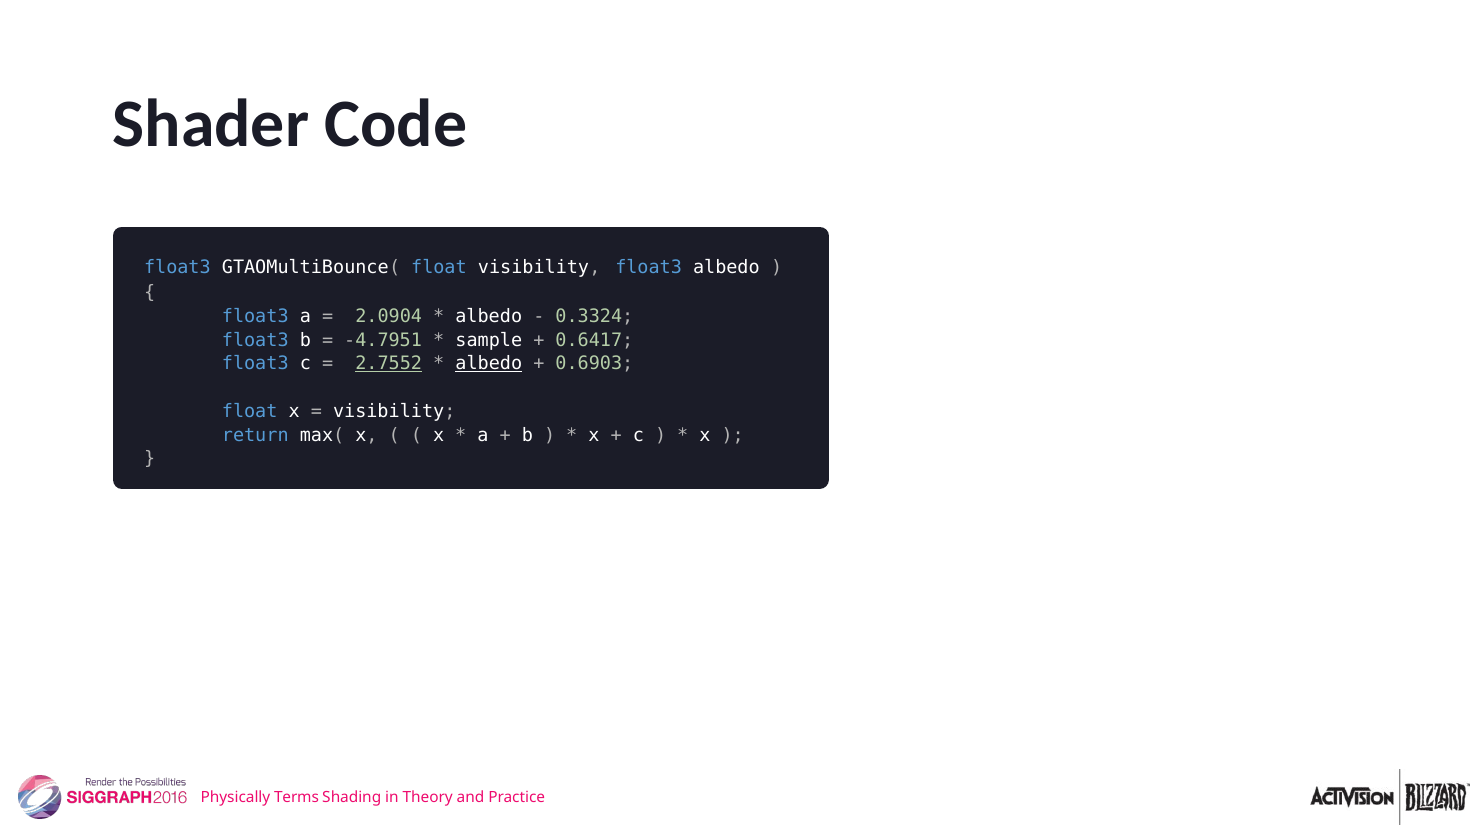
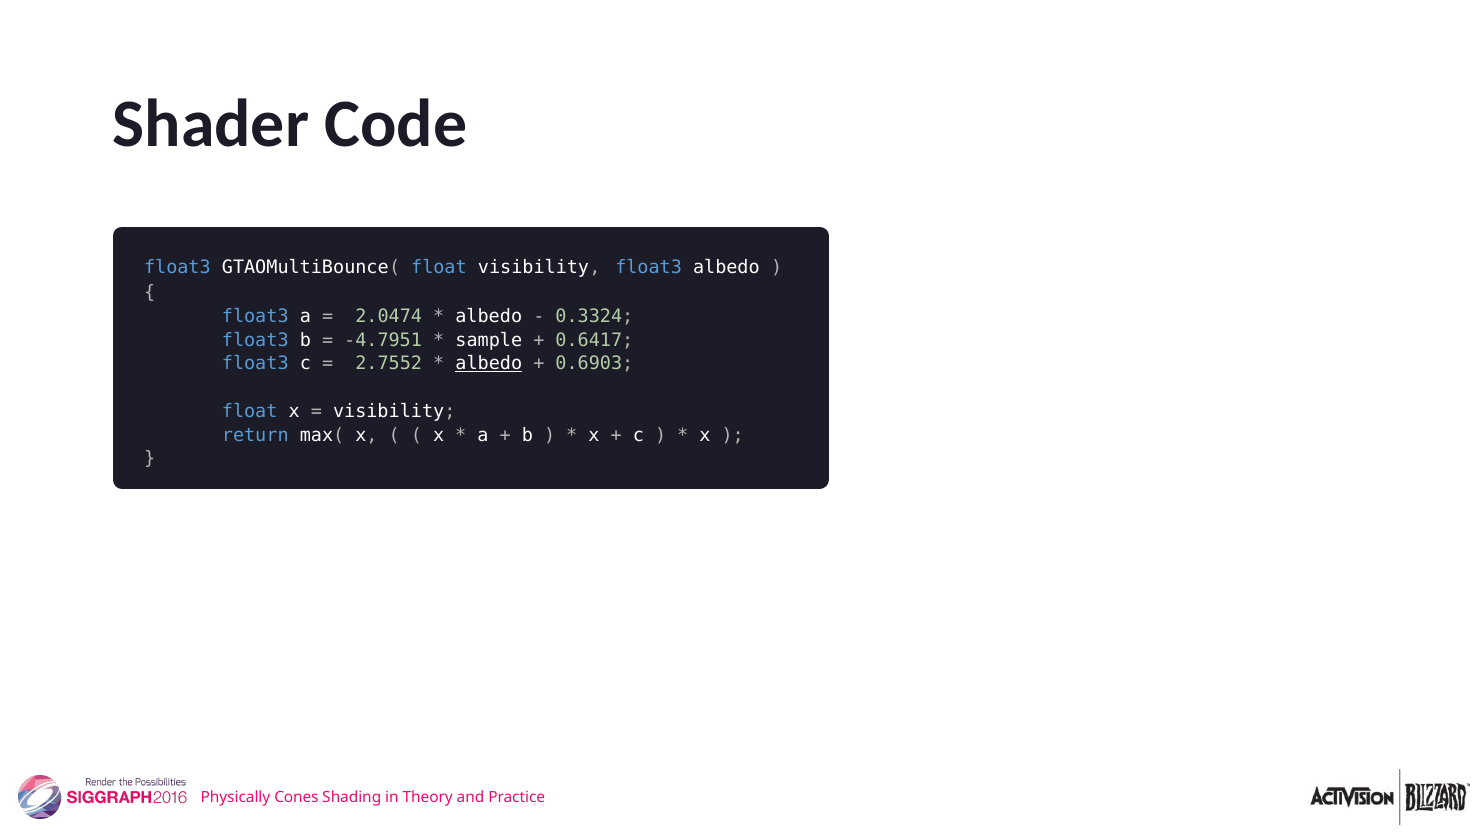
2.0904: 2.0904 -> 2.0474 (389, 316)
2.7552 underline: present -> none (389, 363)
Terms: Terms -> Cones (296, 797)
